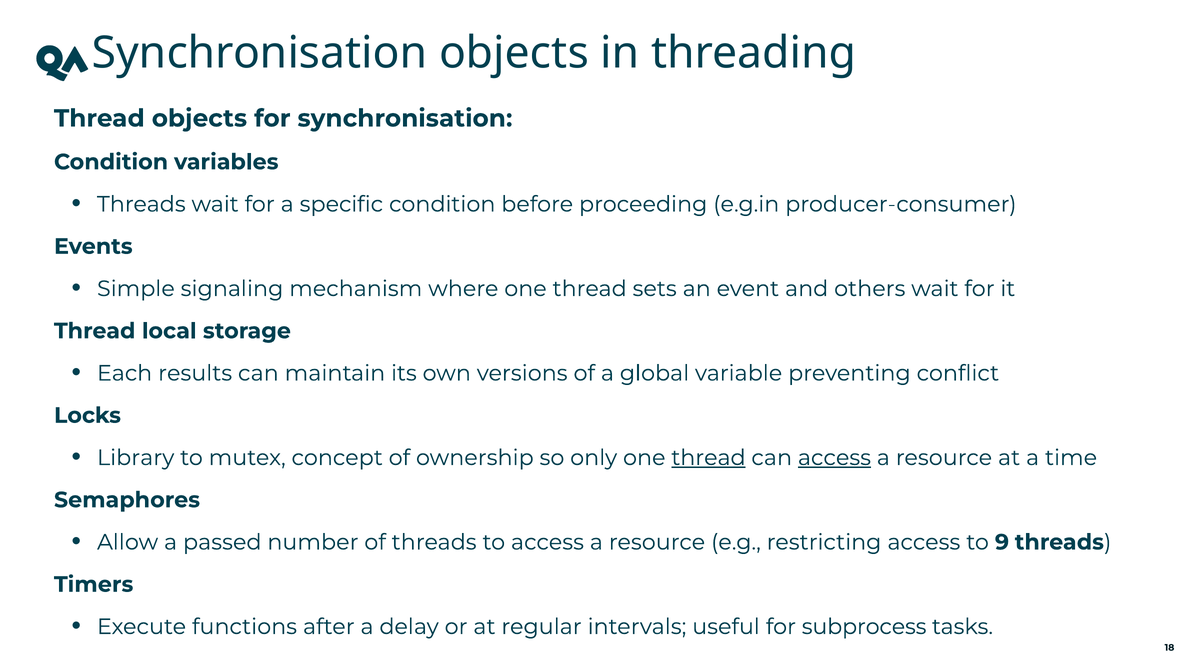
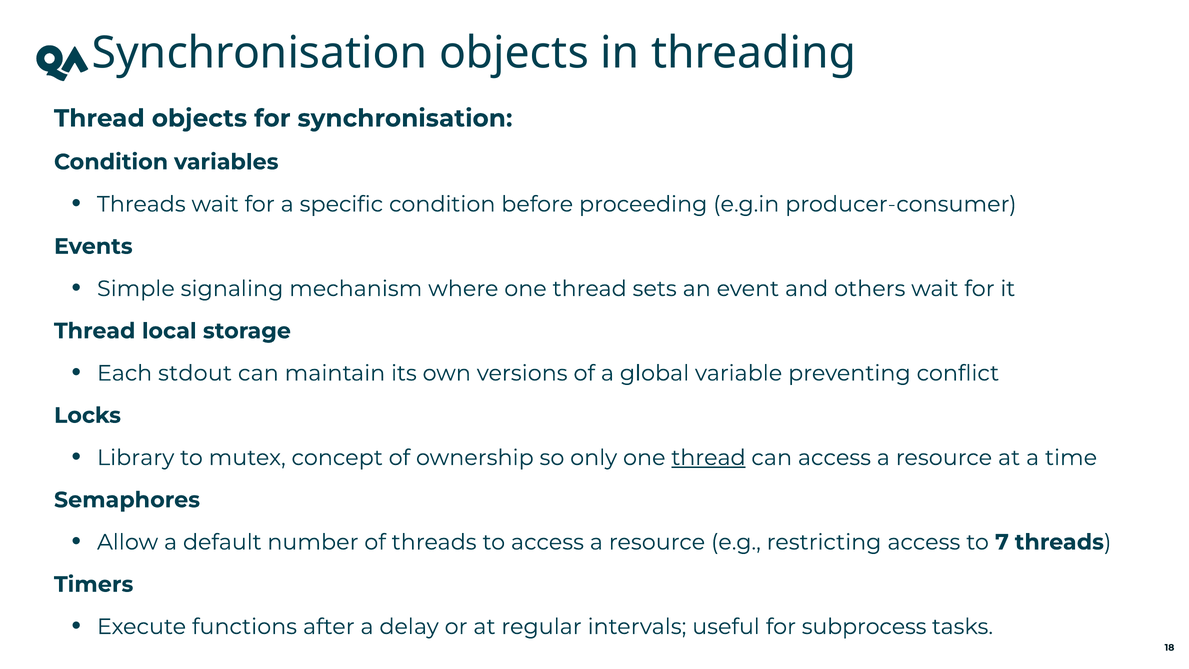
results: results -> stdout (195, 373)
access underline: present -> none (834, 458)
passed: passed -> default (222, 542)
9: 9 -> 7 (1002, 542)
